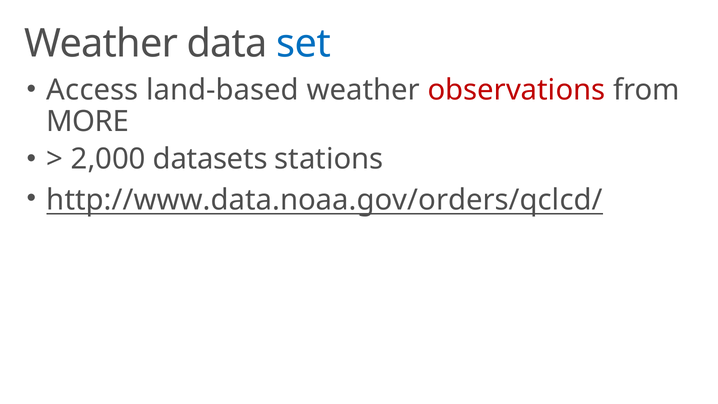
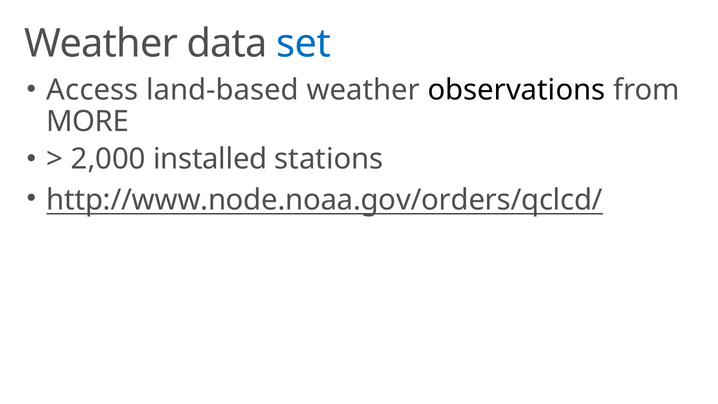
observations colour: red -> black (517, 90)
datasets: datasets -> installed (210, 159)
http://www.data.noaa.gov/orders/qclcd/: http://www.data.noaa.gov/orders/qclcd/ -> http://www.node.noaa.gov/orders/qclcd/ (325, 200)
